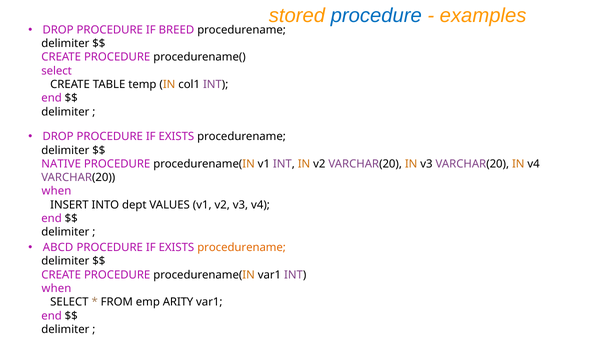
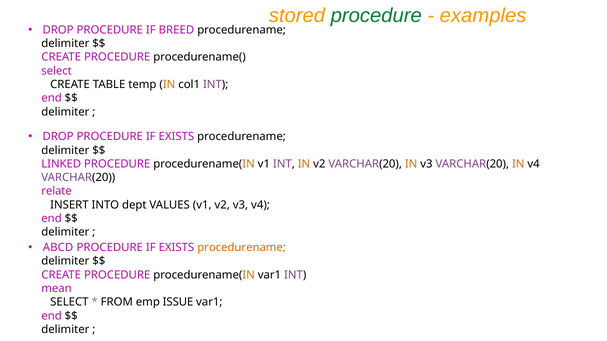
procedure colour: blue -> green (376, 16)
NATIVE: NATIVE -> LINKED (61, 164)
when: when -> relate (57, 191)
when: when -> mean (57, 289)
ARITY: ARITY -> ISSUE (178, 303)
